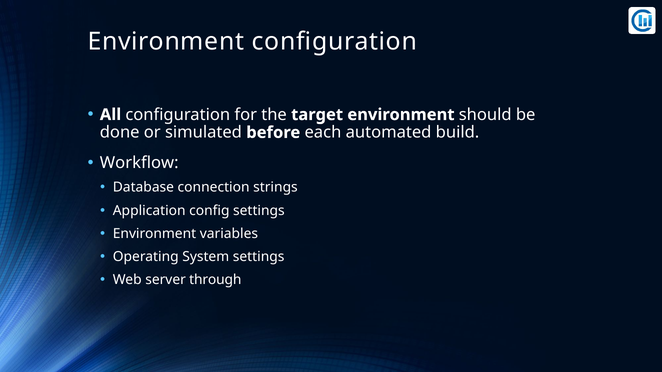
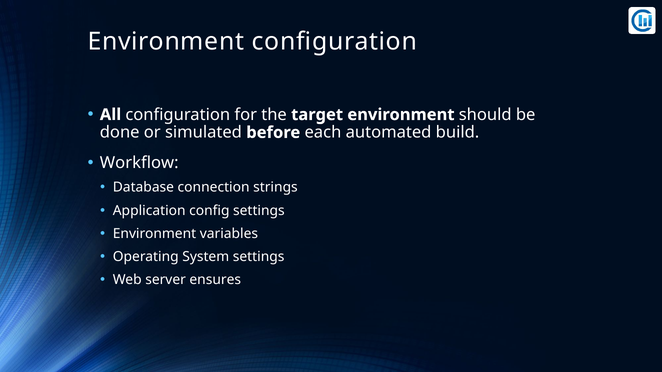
through: through -> ensures (215, 280)
